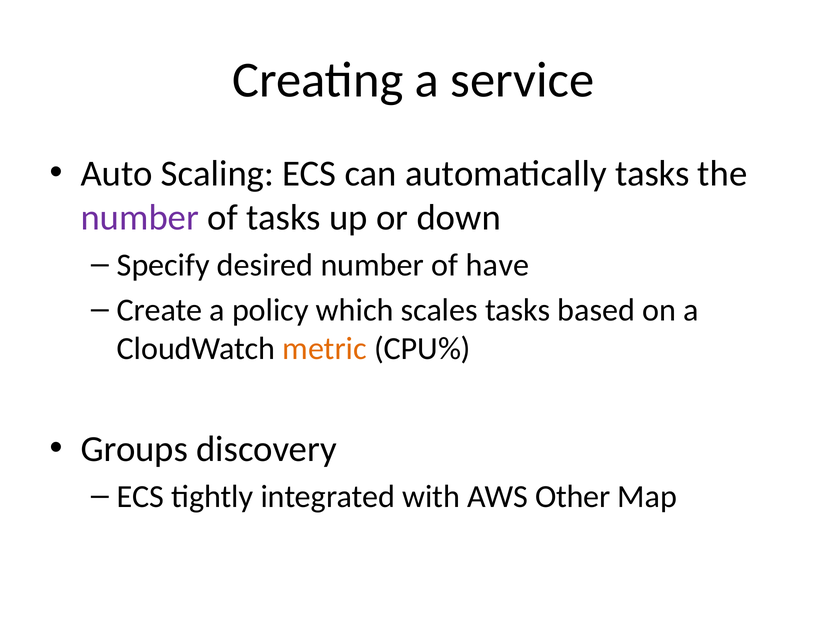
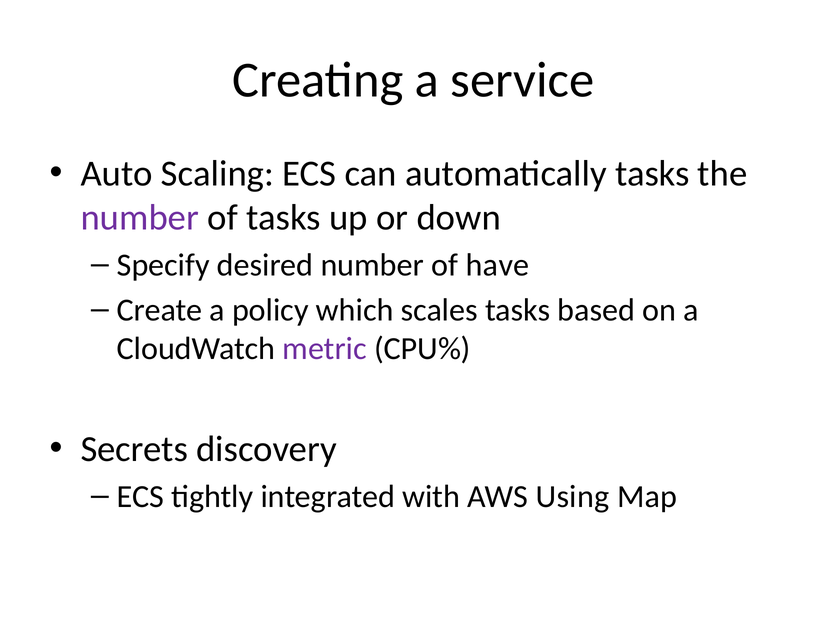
metric colour: orange -> purple (325, 349)
Groups: Groups -> Secrets (134, 449)
Other: Other -> Using (573, 497)
